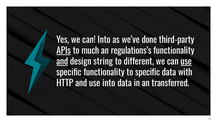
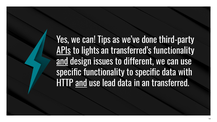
can Into: Into -> Tips (104, 40)
much: much -> lights (90, 51)
regulations’s: regulations’s -> transferred’s (131, 51)
string: string -> issues (103, 62)
use underline: present -> none (186, 62)
and underline: none -> present (81, 83)
use into: into -> lead (109, 83)
